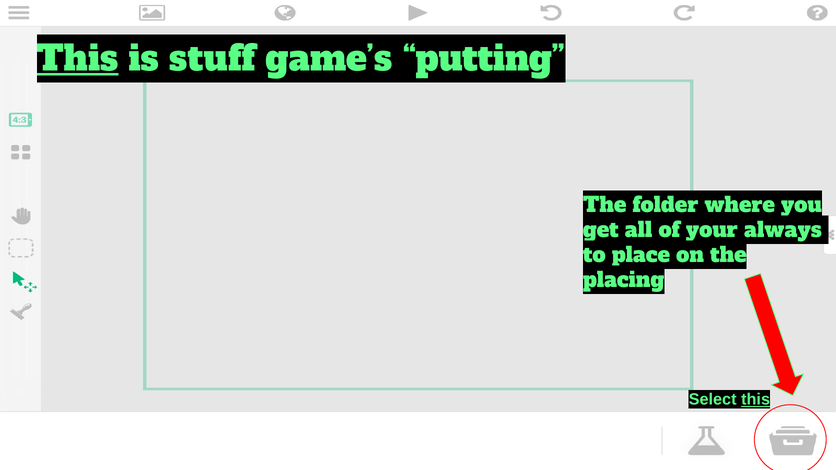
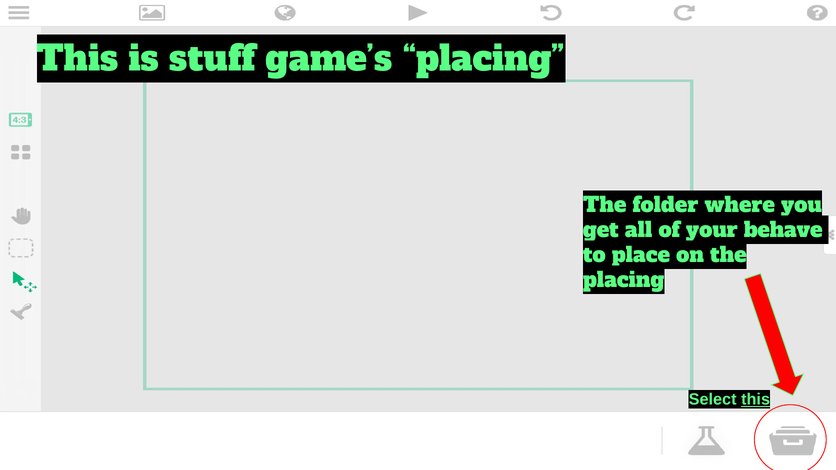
This underline: present -> none (78, 59)
game’s putting: putting -> placing (484, 59)
always: always -> behave (783, 230)
